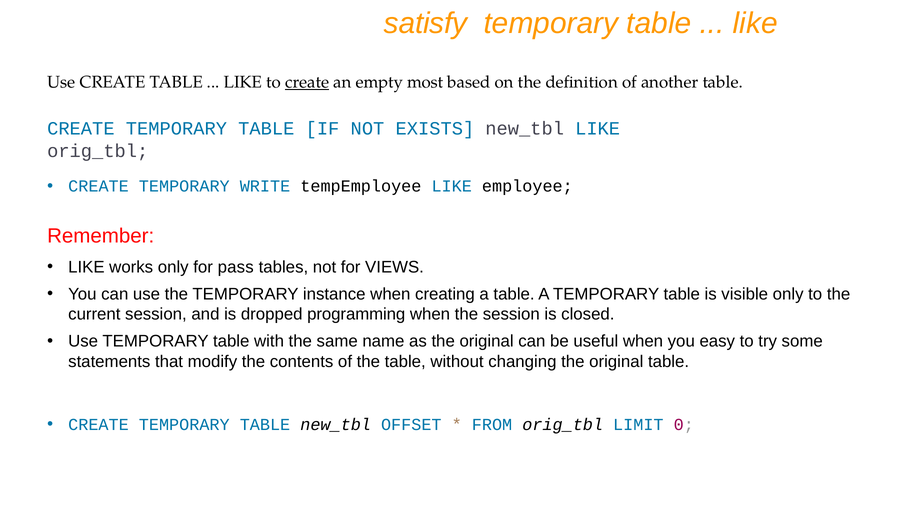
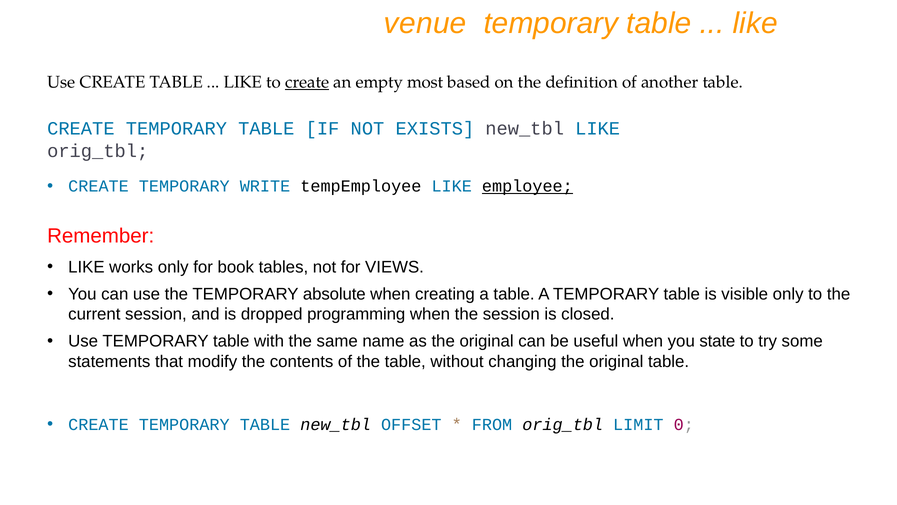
satisfy: satisfy -> venue (425, 23)
employee underline: none -> present (527, 186)
pass: pass -> book (236, 267)
instance: instance -> absolute (334, 294)
easy: easy -> state (717, 341)
